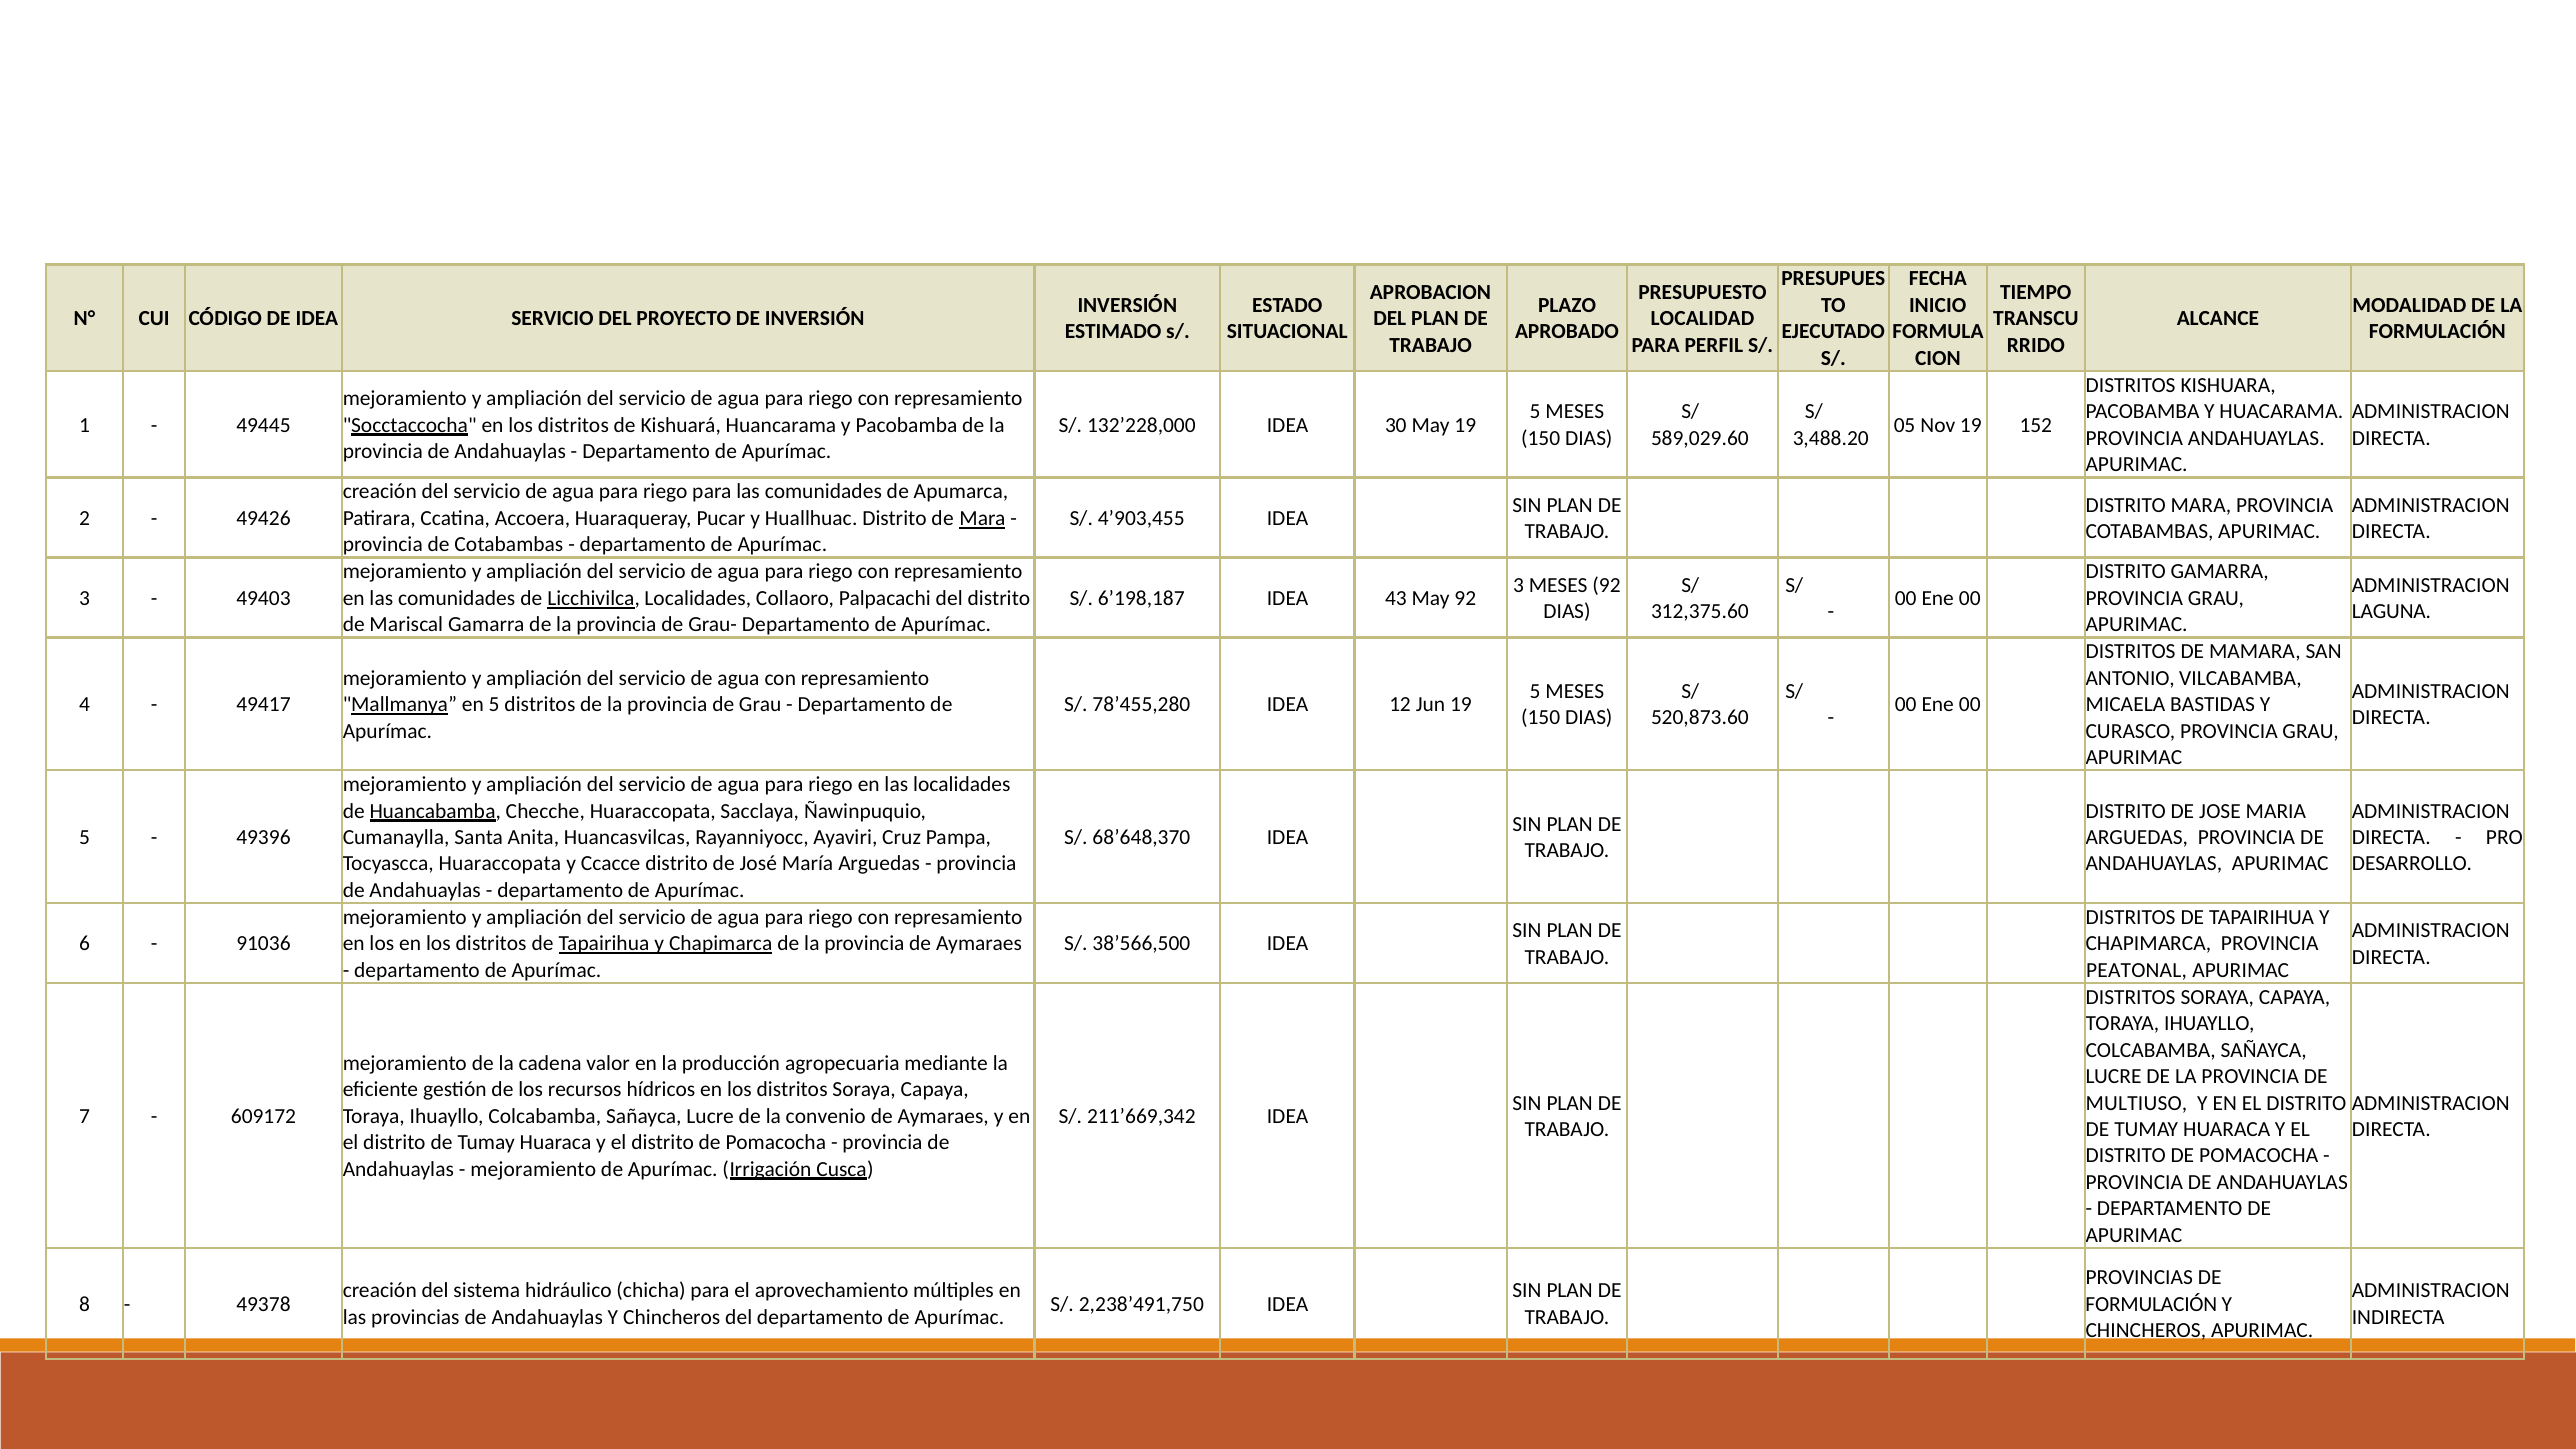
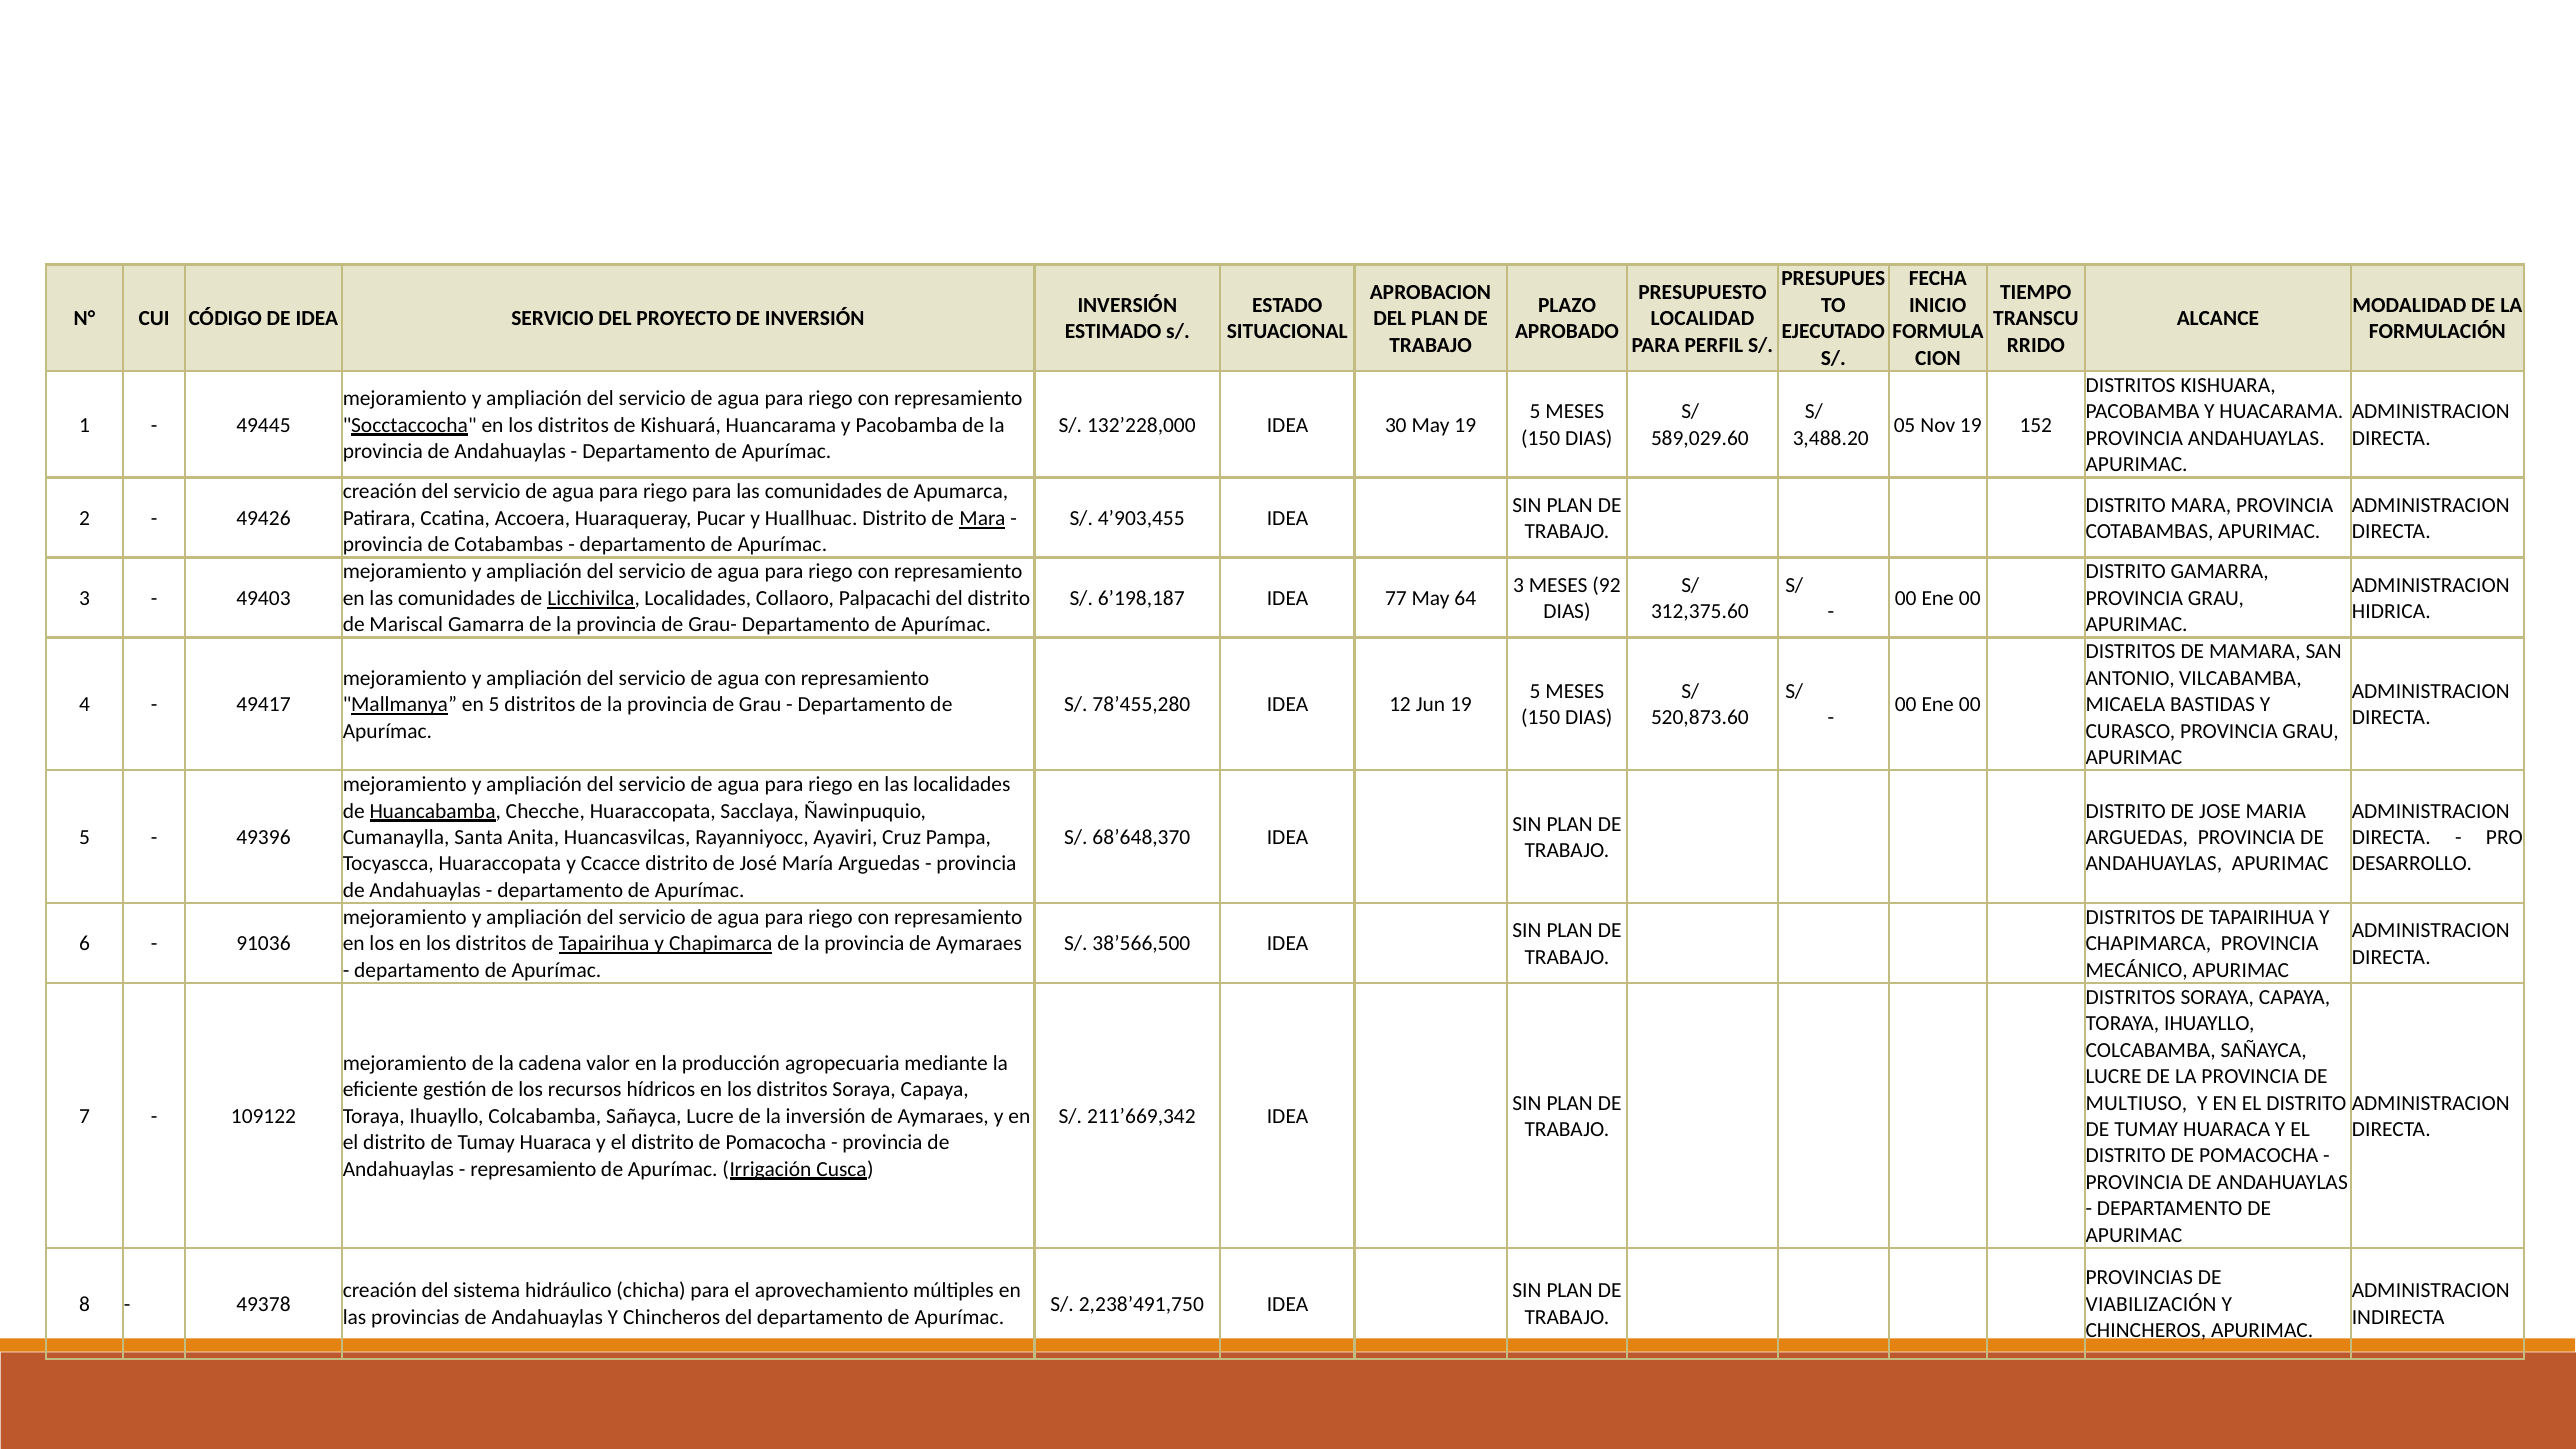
43: 43 -> 77 (1396, 598)
May 92: 92 -> 64 (1465, 598)
LAGUNA: LAGUNA -> HIDRICA (2391, 611)
PEATONAL: PEATONAL -> MECÁNICO (2137, 970)
609172: 609172 -> 109122 (263, 1116)
la convenio: convenio -> inversión (826, 1116)
mejoramiento: mejoramiento -> represamiento (533, 1169)
FORMULACIÓN: FORMULACIÓN -> VIABILIZACIÓN (2151, 1304)
